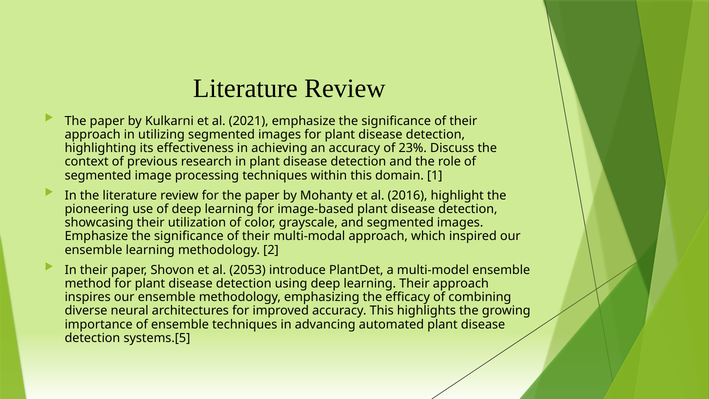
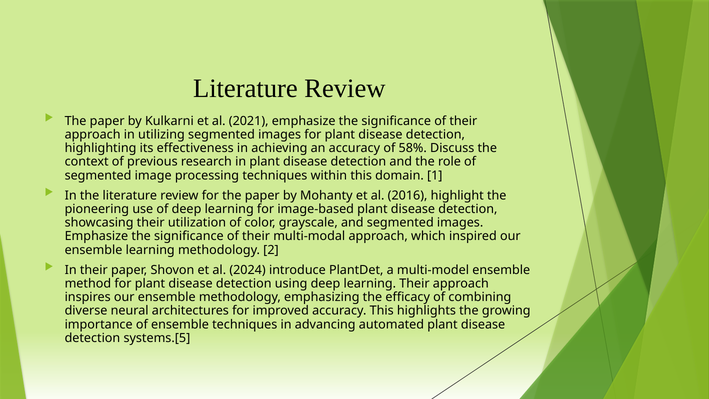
23%: 23% -> 58% (413, 148)
2053: 2053 -> 2024 (248, 270)
